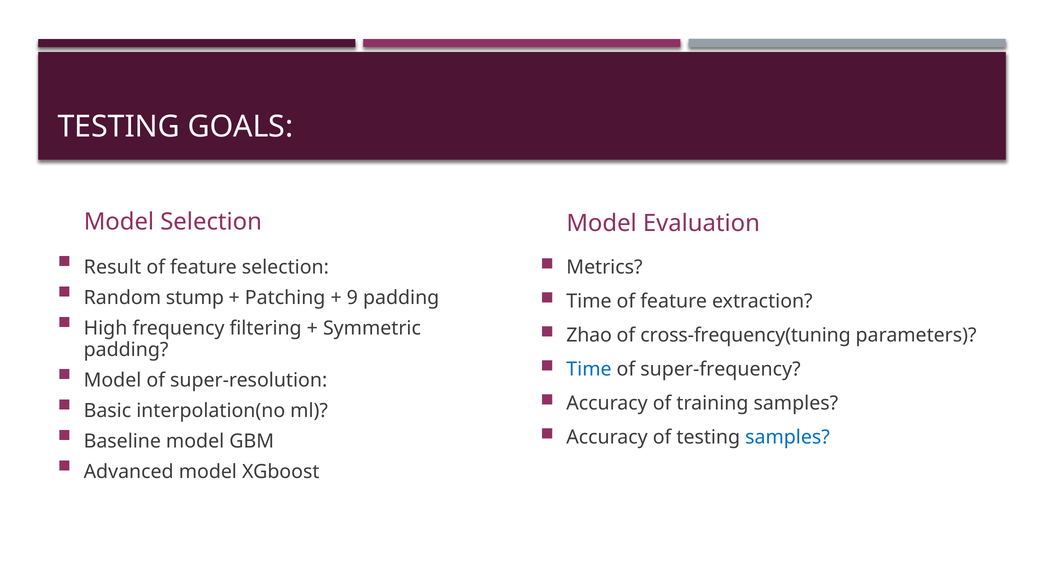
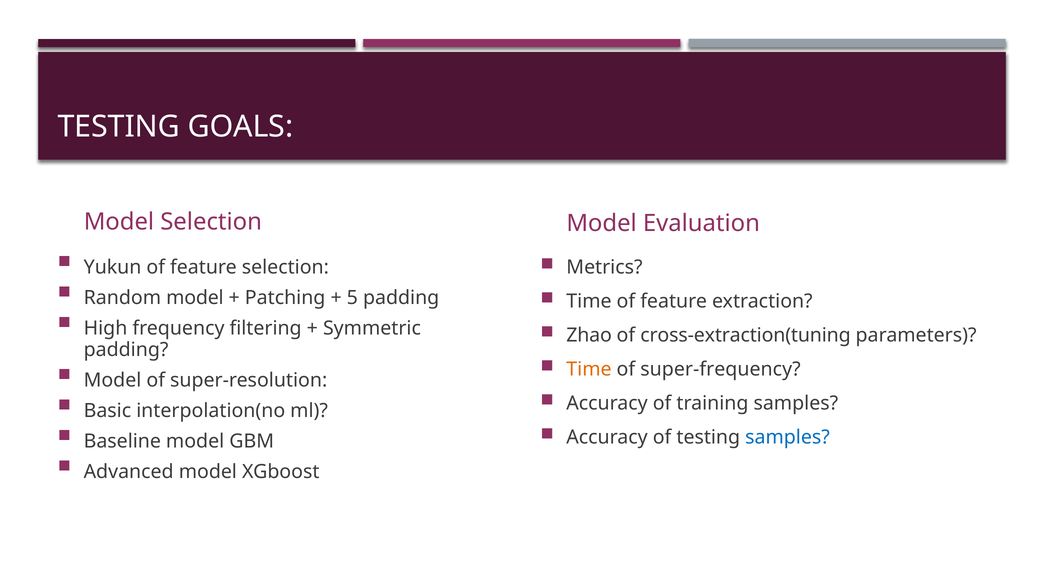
Result: Result -> Yukun (113, 268)
Random stump: stump -> model (195, 298)
9: 9 -> 5 (352, 298)
cross-frequency(tuning: cross-frequency(tuning -> cross-extraction(tuning (745, 335)
Time colour: blue -> orange (589, 369)
